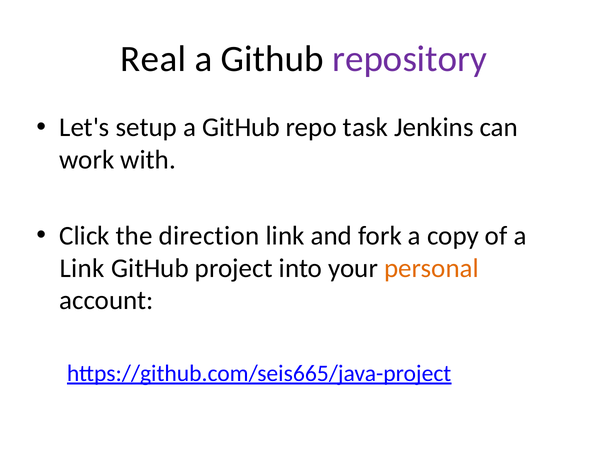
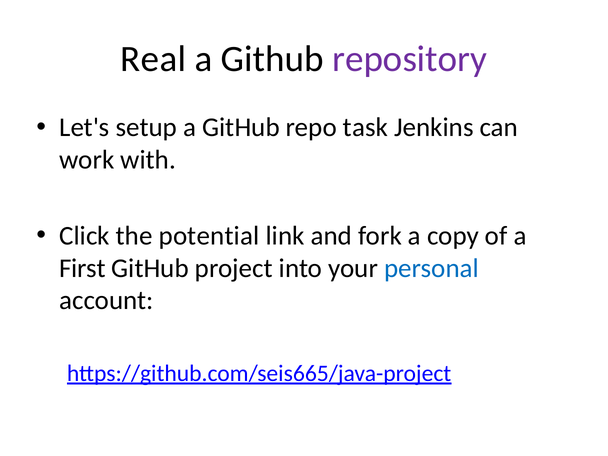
direction: direction -> potential (209, 236)
Link: Link -> First (82, 268)
personal colour: orange -> blue (431, 268)
